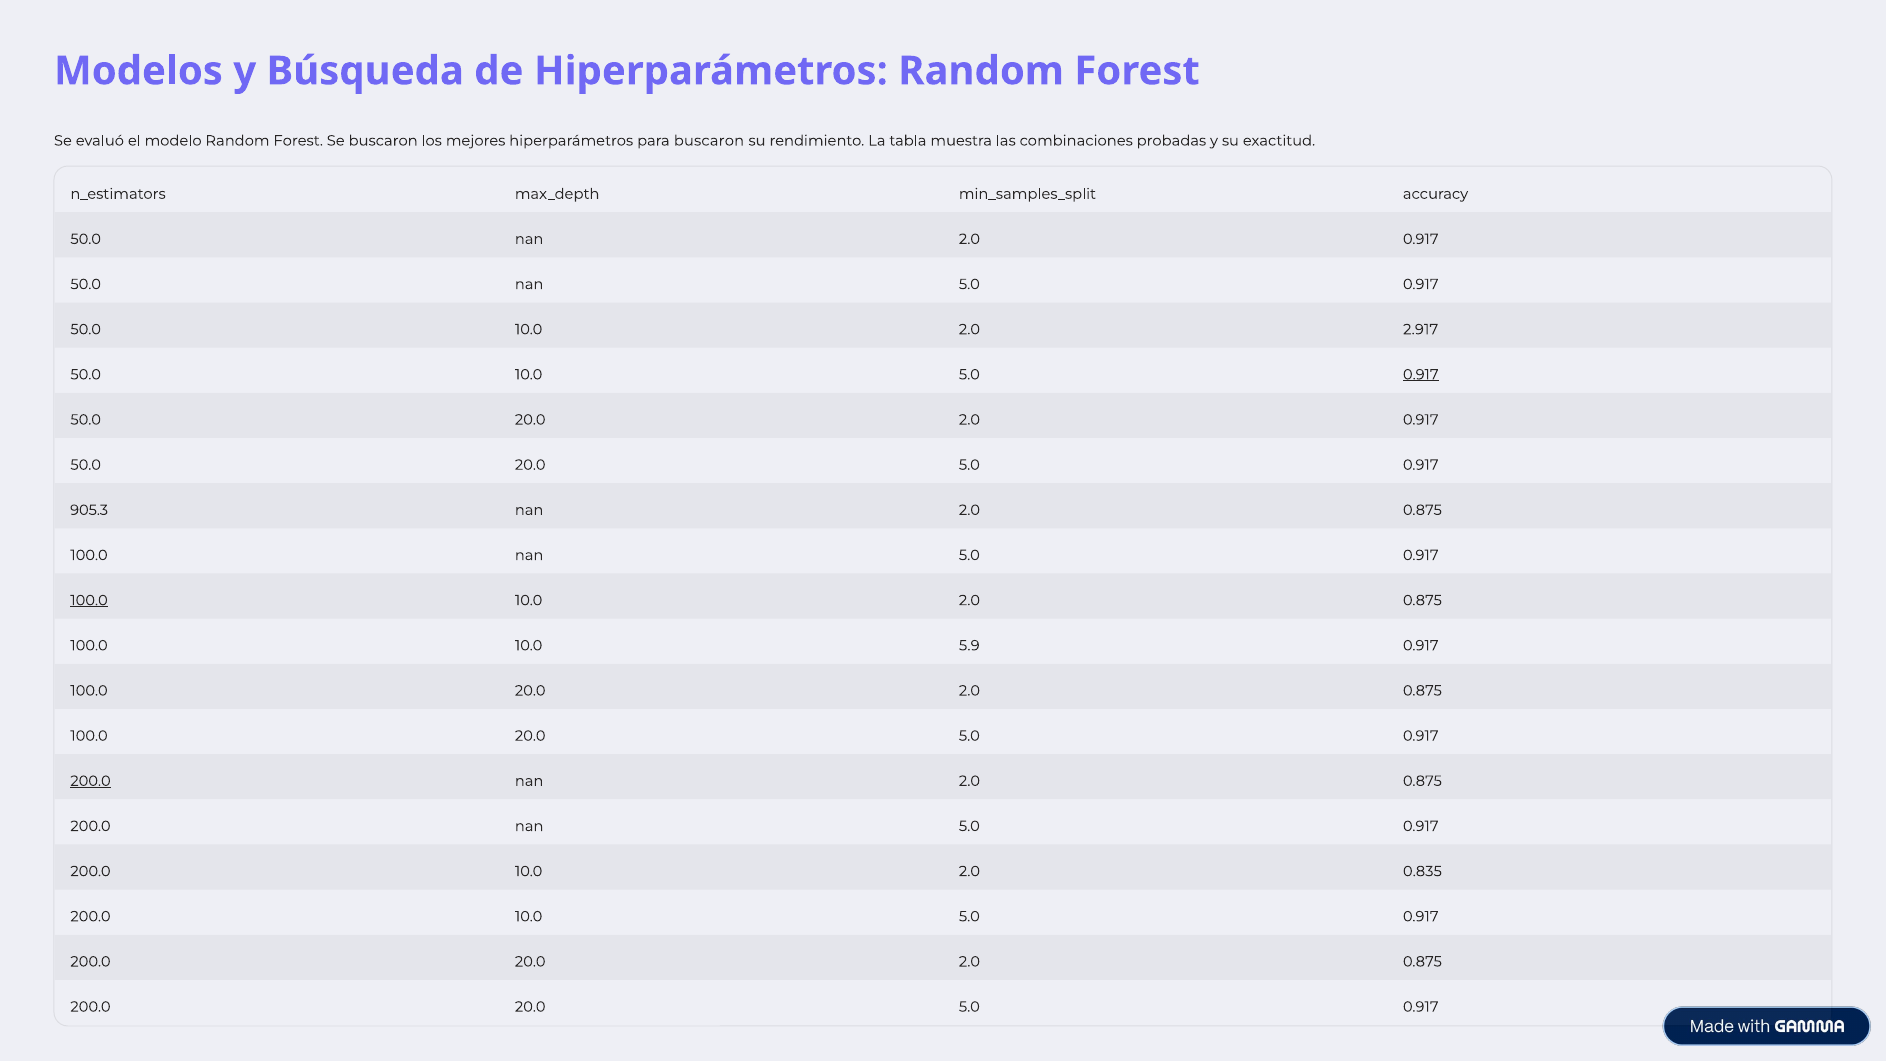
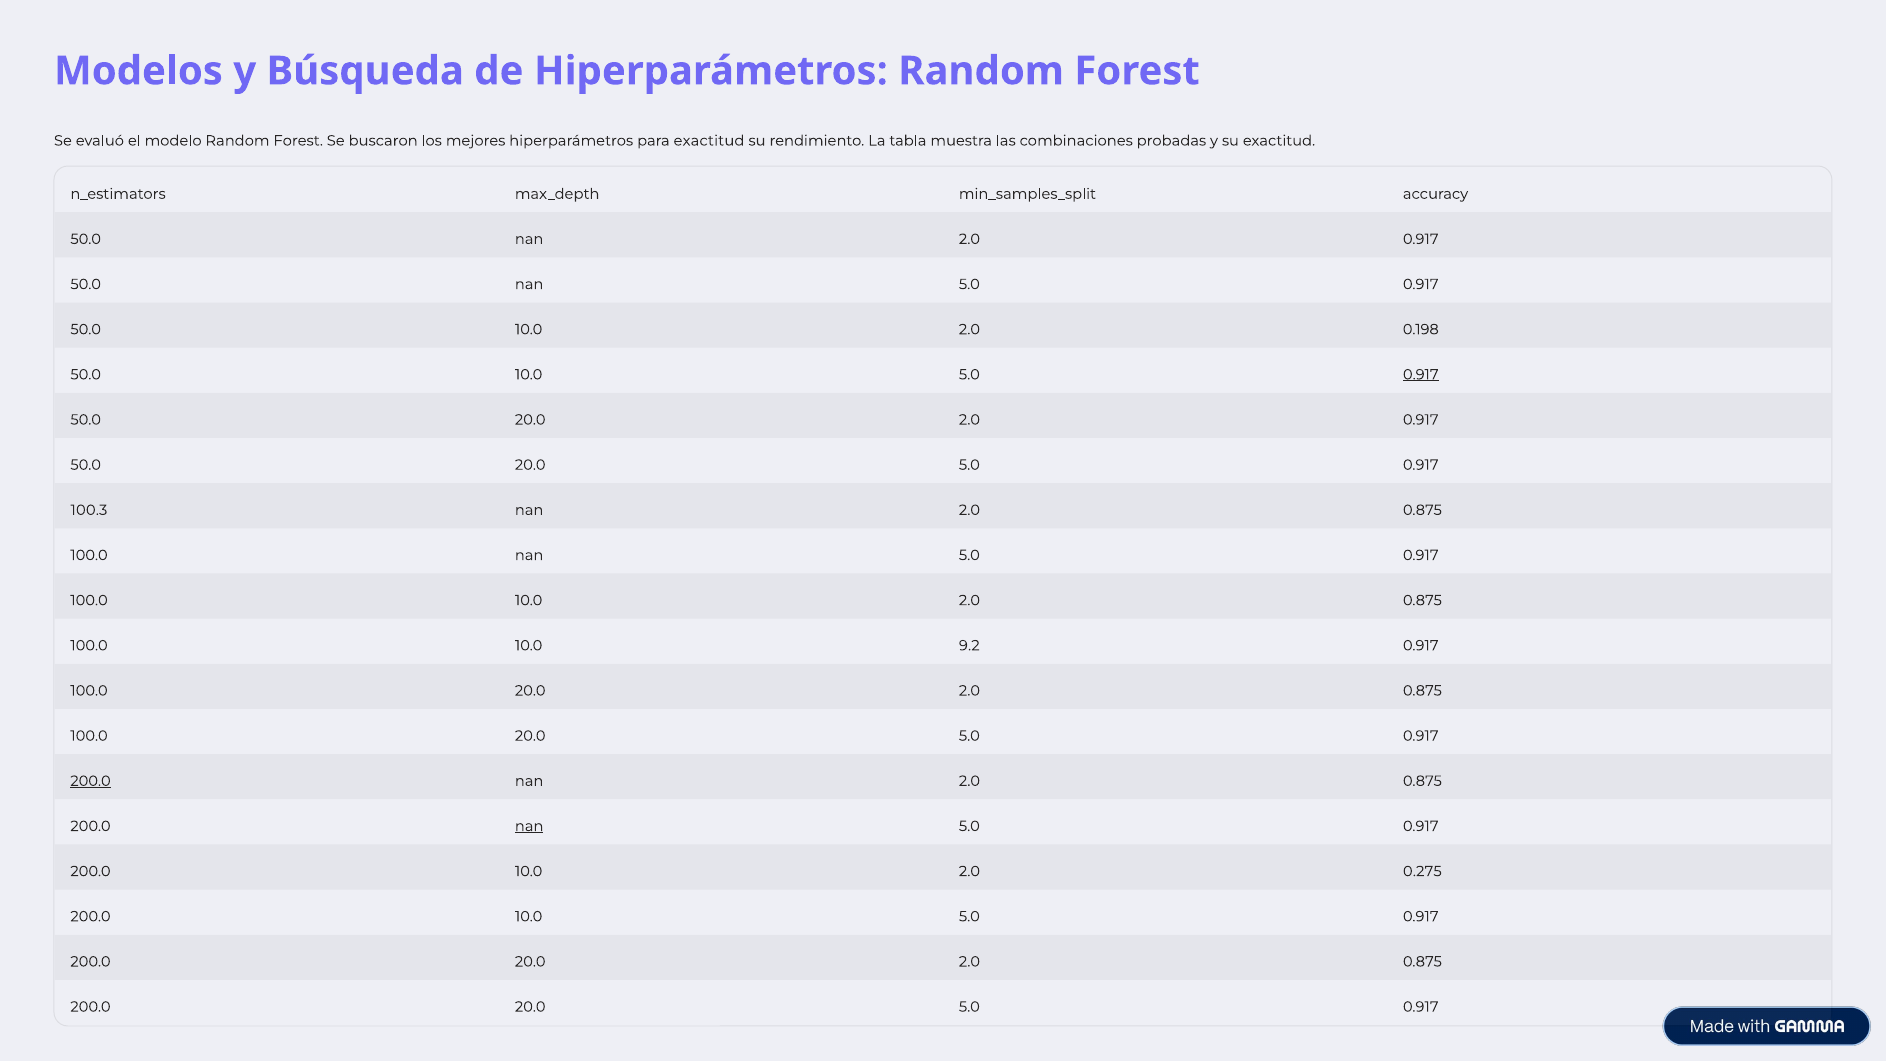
para buscaron: buscaron -> exactitud (709, 141)
2.917: 2.917 -> 0.198 (1421, 329)
905.3: 905.3 -> 100.3 (89, 510)
100.0 underline: present -> none (89, 600)
5.9: 5.9 -> 9.2 (969, 645)
nan underline: none -> present (529, 826)
0.835: 0.835 -> 0.275 (1422, 871)
